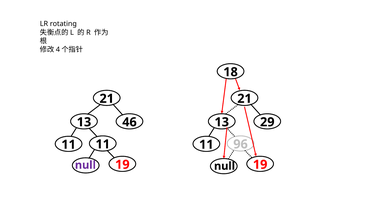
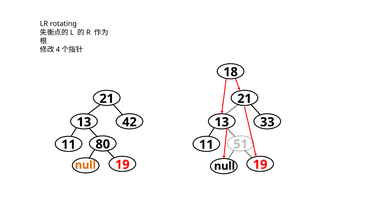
46: 46 -> 42 (129, 122)
29: 29 -> 33 (267, 122)
11 11: 11 -> 80 (103, 144)
96: 96 -> 51 (241, 144)
null colour: purple -> orange (85, 165)
